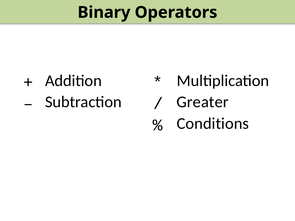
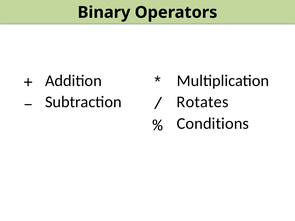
Greater: Greater -> Rotates (202, 102)
